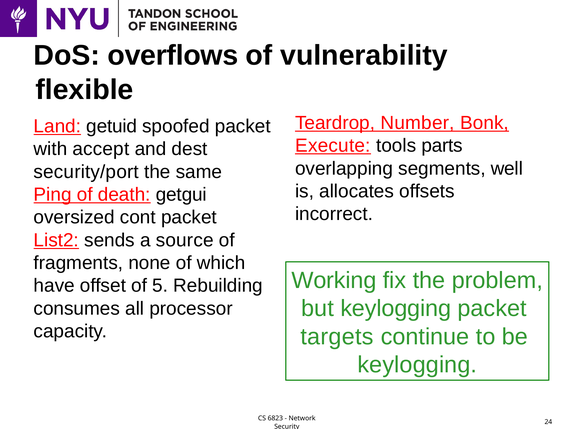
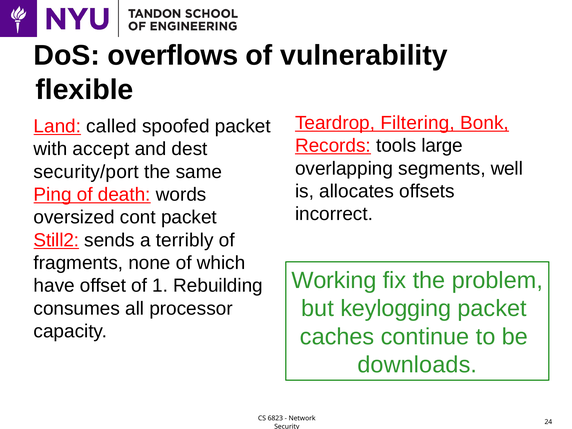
Number: Number -> Filtering (418, 123)
getuid: getuid -> called (112, 126)
Execute: Execute -> Records (333, 146)
parts: parts -> large (442, 146)
getgui: getgui -> words (181, 195)
List2: List2 -> Still2 (56, 240)
source: source -> terribly (185, 240)
5: 5 -> 1 (160, 286)
targets: targets -> caches (337, 337)
keylogging: keylogging -> downloads (417, 365)
